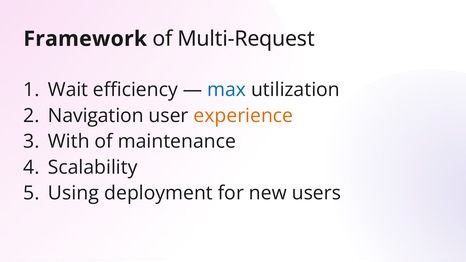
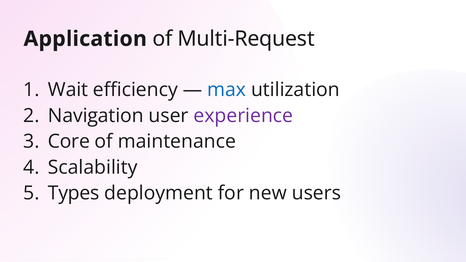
Framework: Framework -> Application (85, 39)
experience colour: orange -> purple (243, 116)
With: With -> Core (69, 142)
Using: Using -> Types (74, 193)
